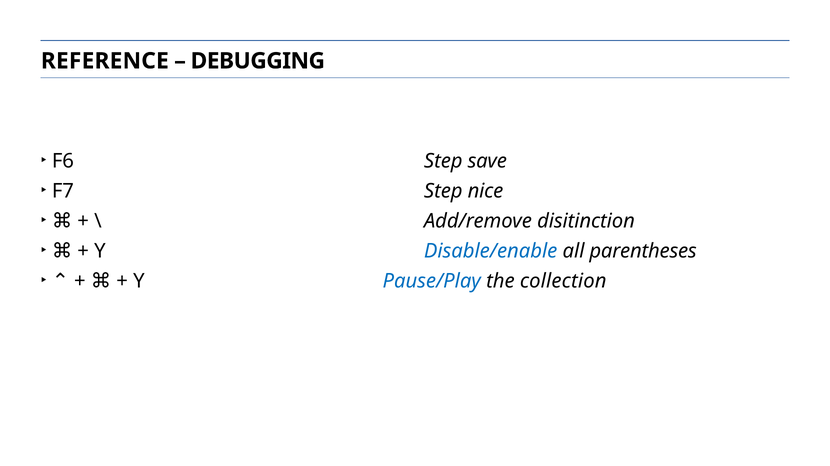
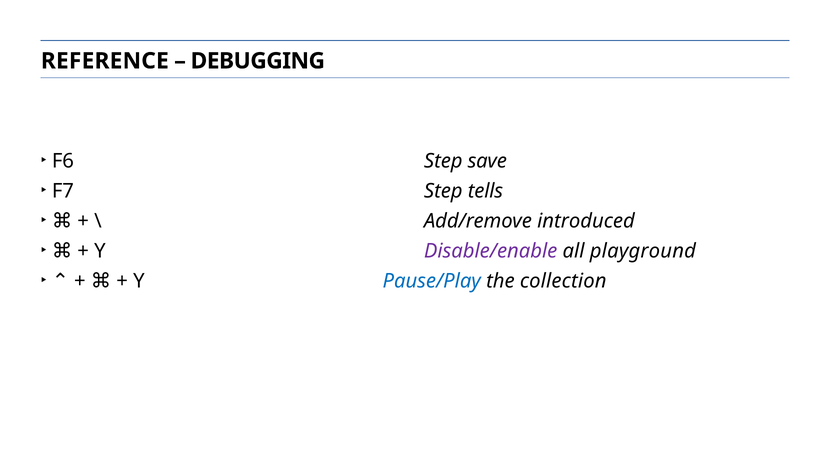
nice: nice -> tells (485, 191)
disitinction: disitinction -> introduced (586, 221)
Disable/enable colour: blue -> purple (491, 251)
parentheses: parentheses -> playground (643, 251)
